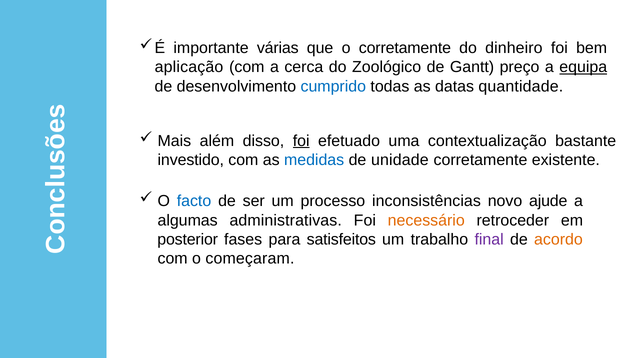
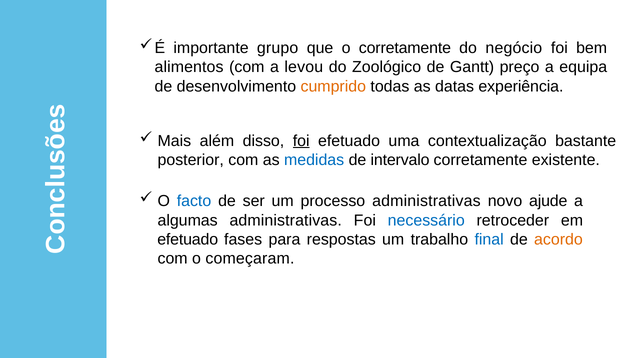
várias: várias -> grupo (278, 48)
dinheiro: dinheiro -> negócio (514, 48)
aplicação: aplicação -> alimentos (189, 67)
cerca: cerca -> levou (304, 67)
equipa underline: present -> none (583, 67)
cumprido colour: blue -> orange (333, 86)
quantidade: quantidade -> experiência (521, 86)
investido: investido -> posterior (191, 160)
unidade: unidade -> intervalo (400, 160)
processo inconsistências: inconsistências -> administrativas (426, 201)
necessário colour: orange -> blue (426, 220)
posterior: posterior -> efetuado (188, 240)
satisfeitos: satisfeitos -> respostas (341, 240)
final colour: purple -> blue (489, 240)
